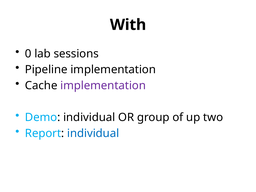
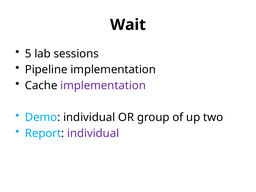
With: With -> Wait (128, 25)
0: 0 -> 5 (28, 54)
individual colour: blue -> purple (93, 133)
